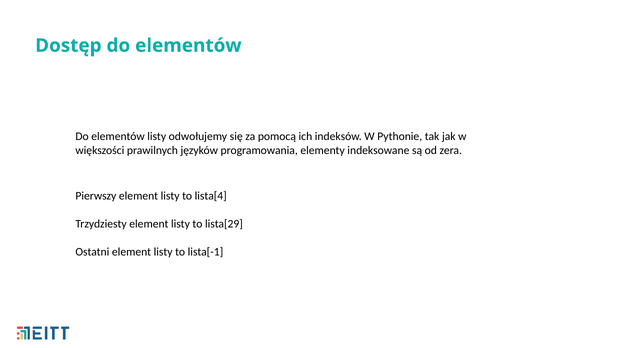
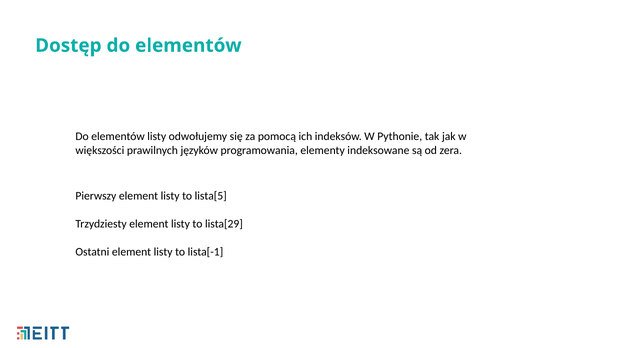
lista[4: lista[4 -> lista[5 (211, 196)
